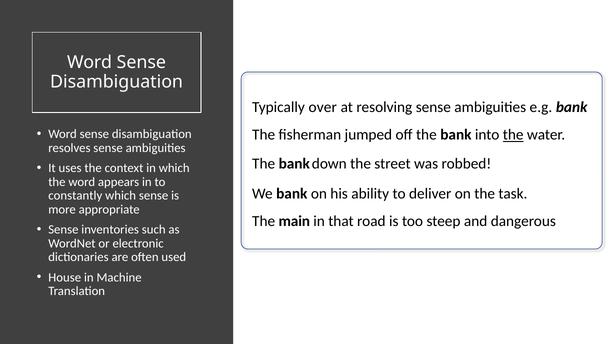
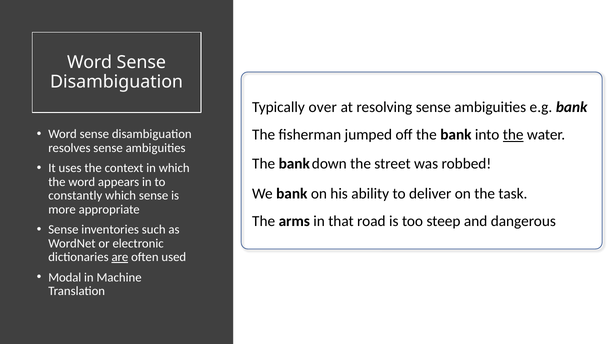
main: main -> arms (294, 221)
are underline: none -> present (120, 257)
House: House -> Modal (65, 277)
